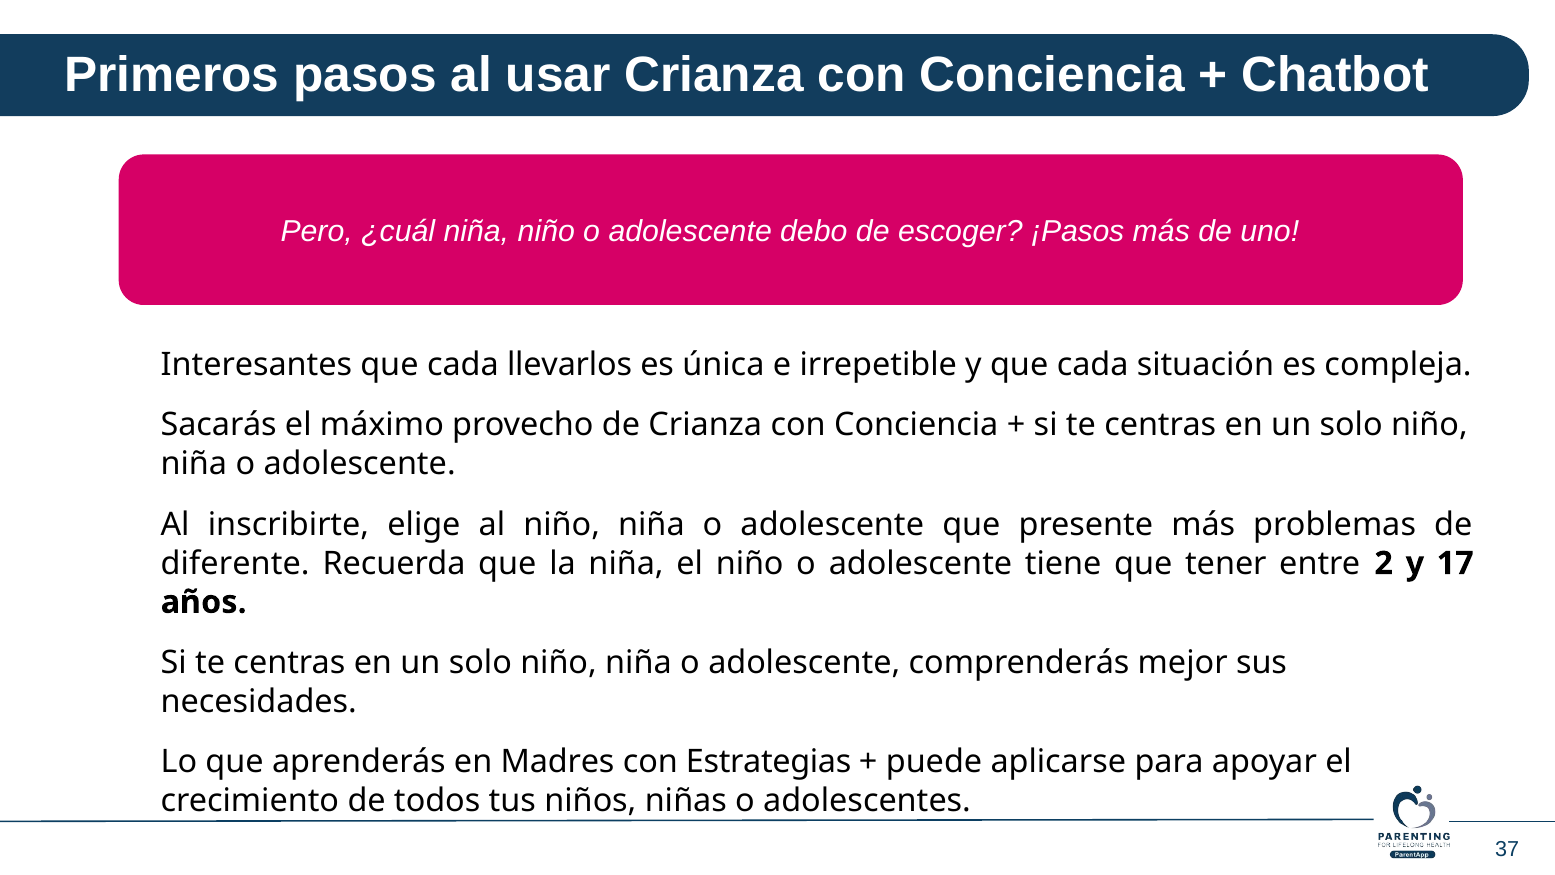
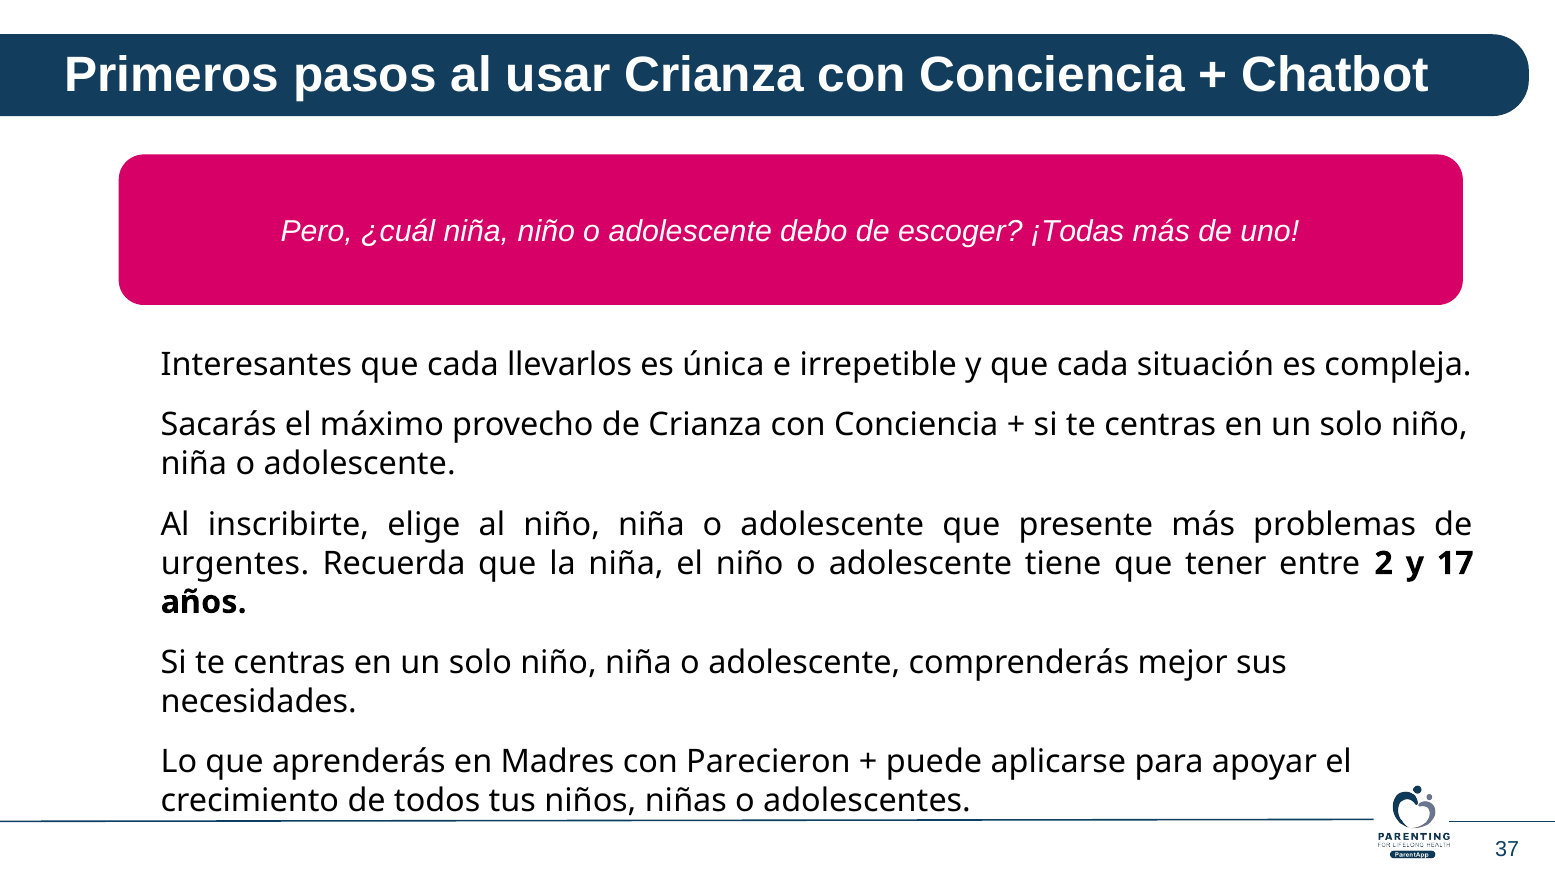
¡Pasos: ¡Pasos -> ¡Todas (1078, 232)
diferente: diferente -> urgentes (235, 563)
Estrategias: Estrategias -> Parecieron (768, 762)
